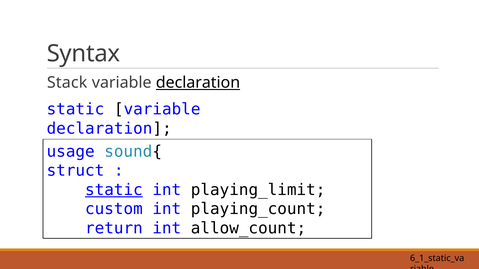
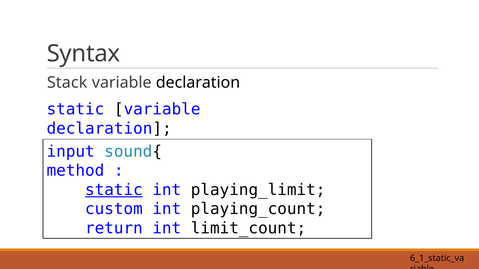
declaration underline: present -> none (198, 83)
usage: usage -> input (71, 152)
struct: struct -> method (75, 171)
allow_count: allow_count -> limit_count (248, 228)
